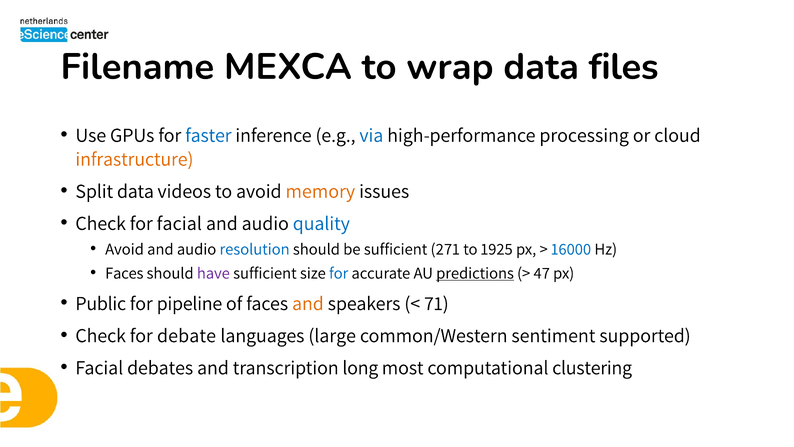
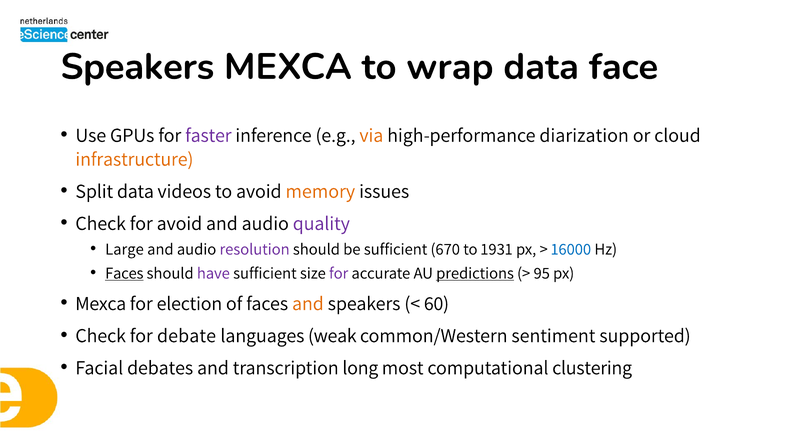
Filename: Filename -> Speakers (137, 67)
files: files -> face (623, 67)
faster colour: blue -> purple (208, 135)
via colour: blue -> orange (371, 135)
processing: processing -> diarization (584, 135)
for facial: facial -> avoid (179, 223)
quality colour: blue -> purple (321, 223)
Avoid: Avoid -> Large (124, 249)
resolution colour: blue -> purple (255, 249)
271: 271 -> 670 (445, 249)
1925: 1925 -> 1931 (497, 249)
Faces underline: none -> present (124, 273)
for colour: blue -> purple (339, 273)
47: 47 -> 95 (542, 273)
Public: Public -> Mexca (101, 303)
pipeline: pipeline -> election (189, 303)
71: 71 -> 60 (436, 303)
large: large -> weak (332, 335)
